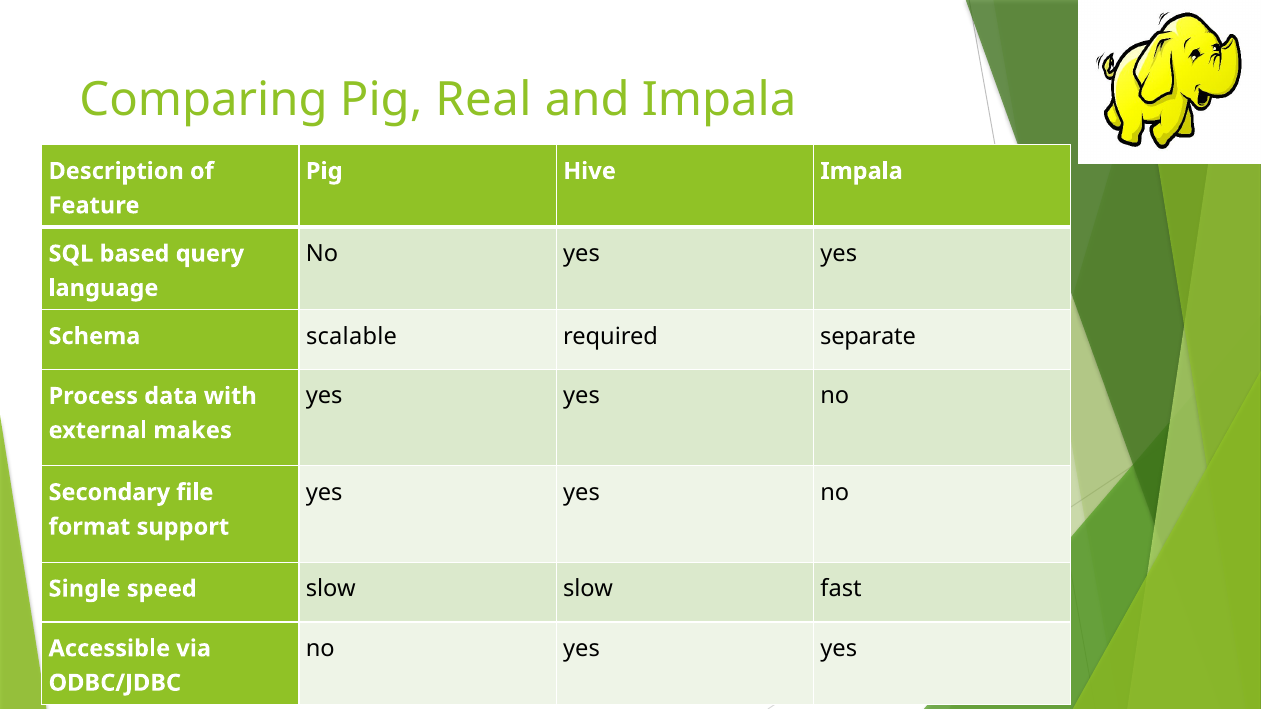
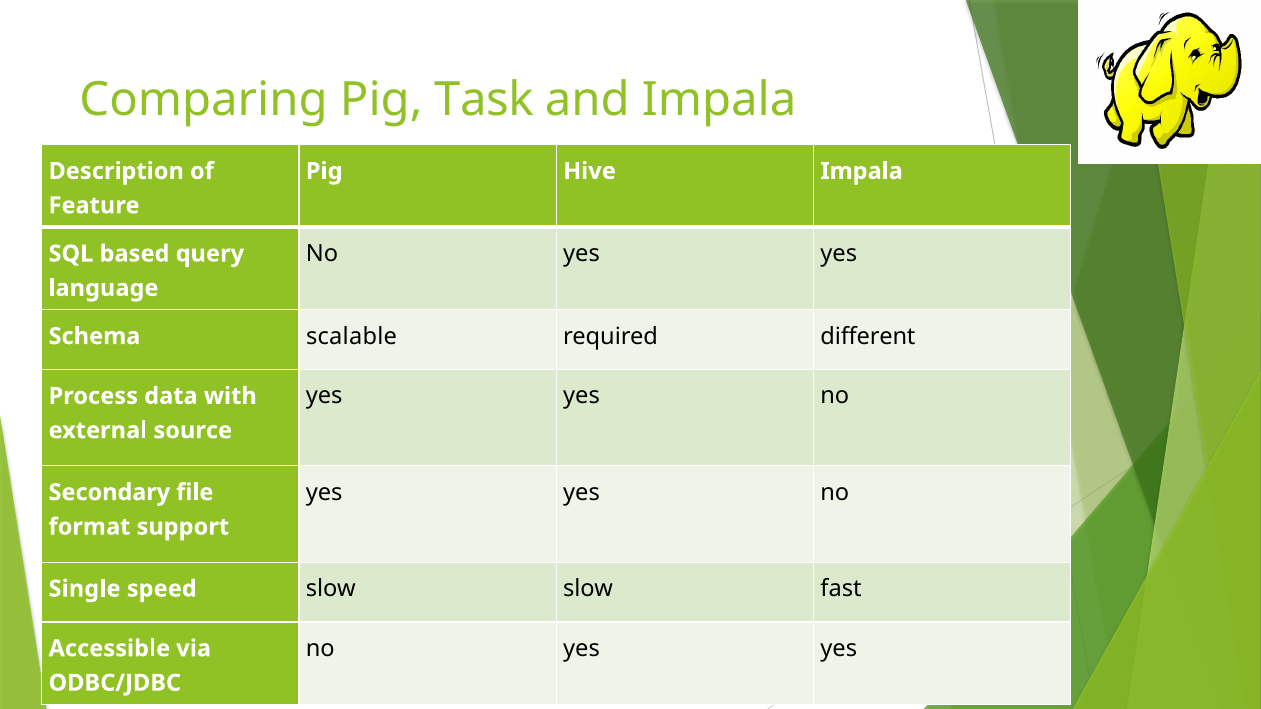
Real: Real -> Task (484, 99)
separate: separate -> different (868, 336)
makes: makes -> source (193, 431)
